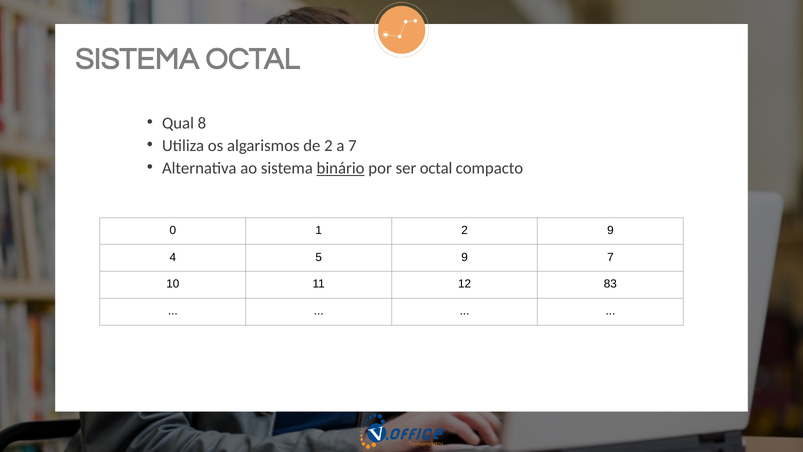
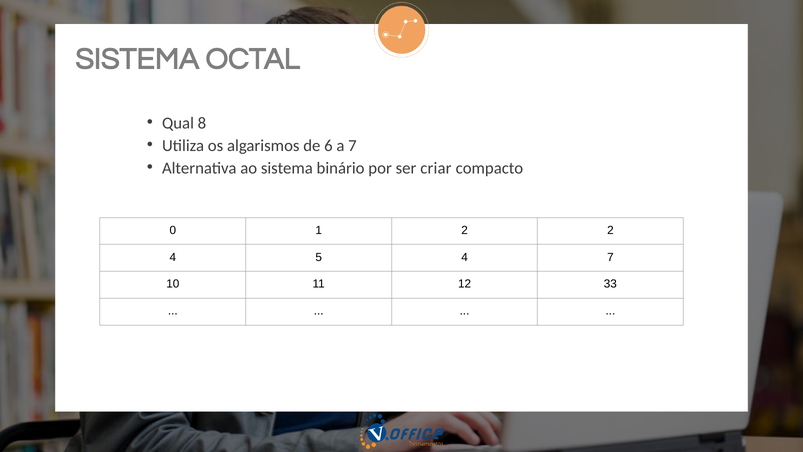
de 2: 2 -> 6 (328, 146)
binário underline: present -> none (341, 168)
ser octal: octal -> criar (436, 168)
2 9: 9 -> 2 (610, 230)
5 9: 9 -> 4 (465, 257)
83: 83 -> 33 (610, 284)
